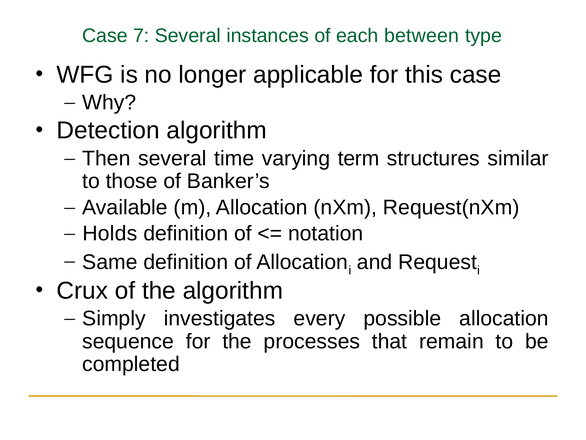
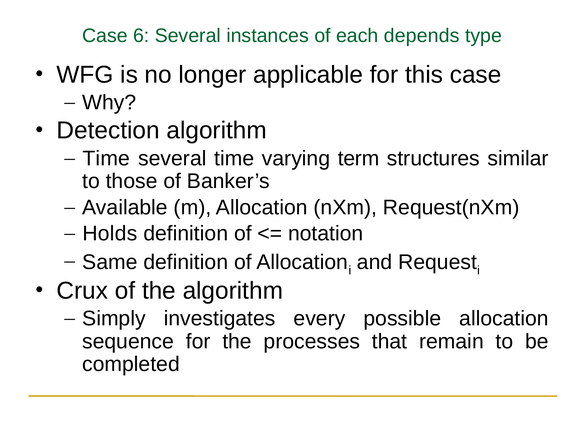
7: 7 -> 6 (141, 36)
between: between -> depends (422, 36)
Then: Then -> Time (106, 158)
